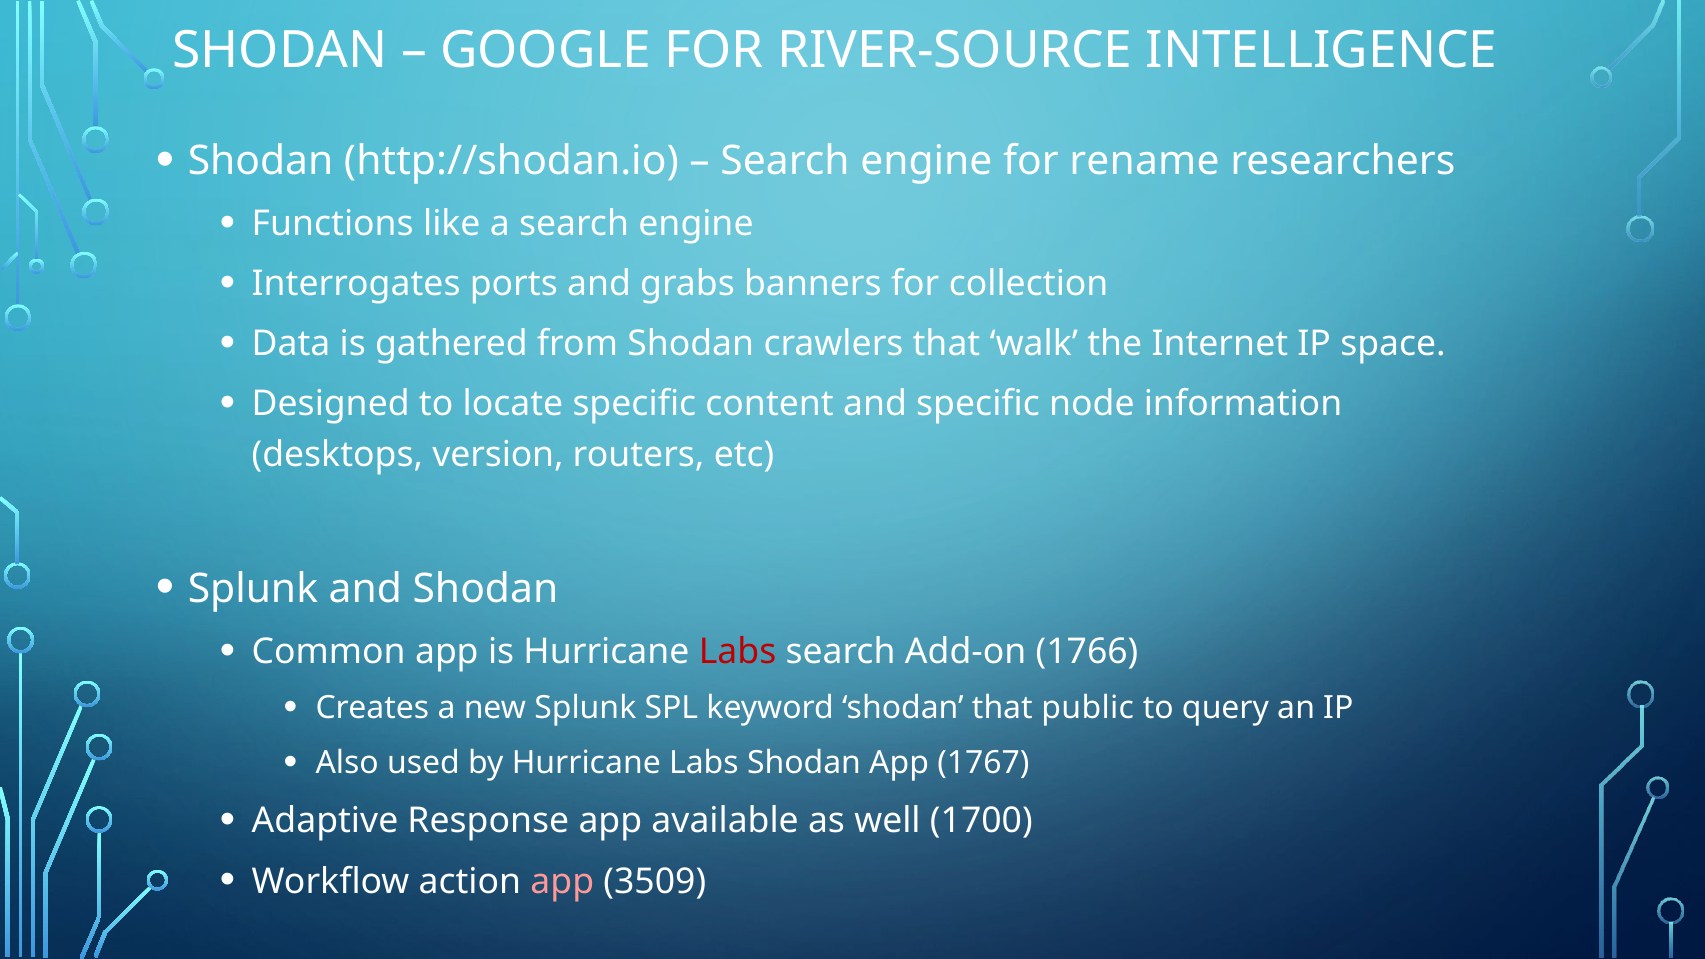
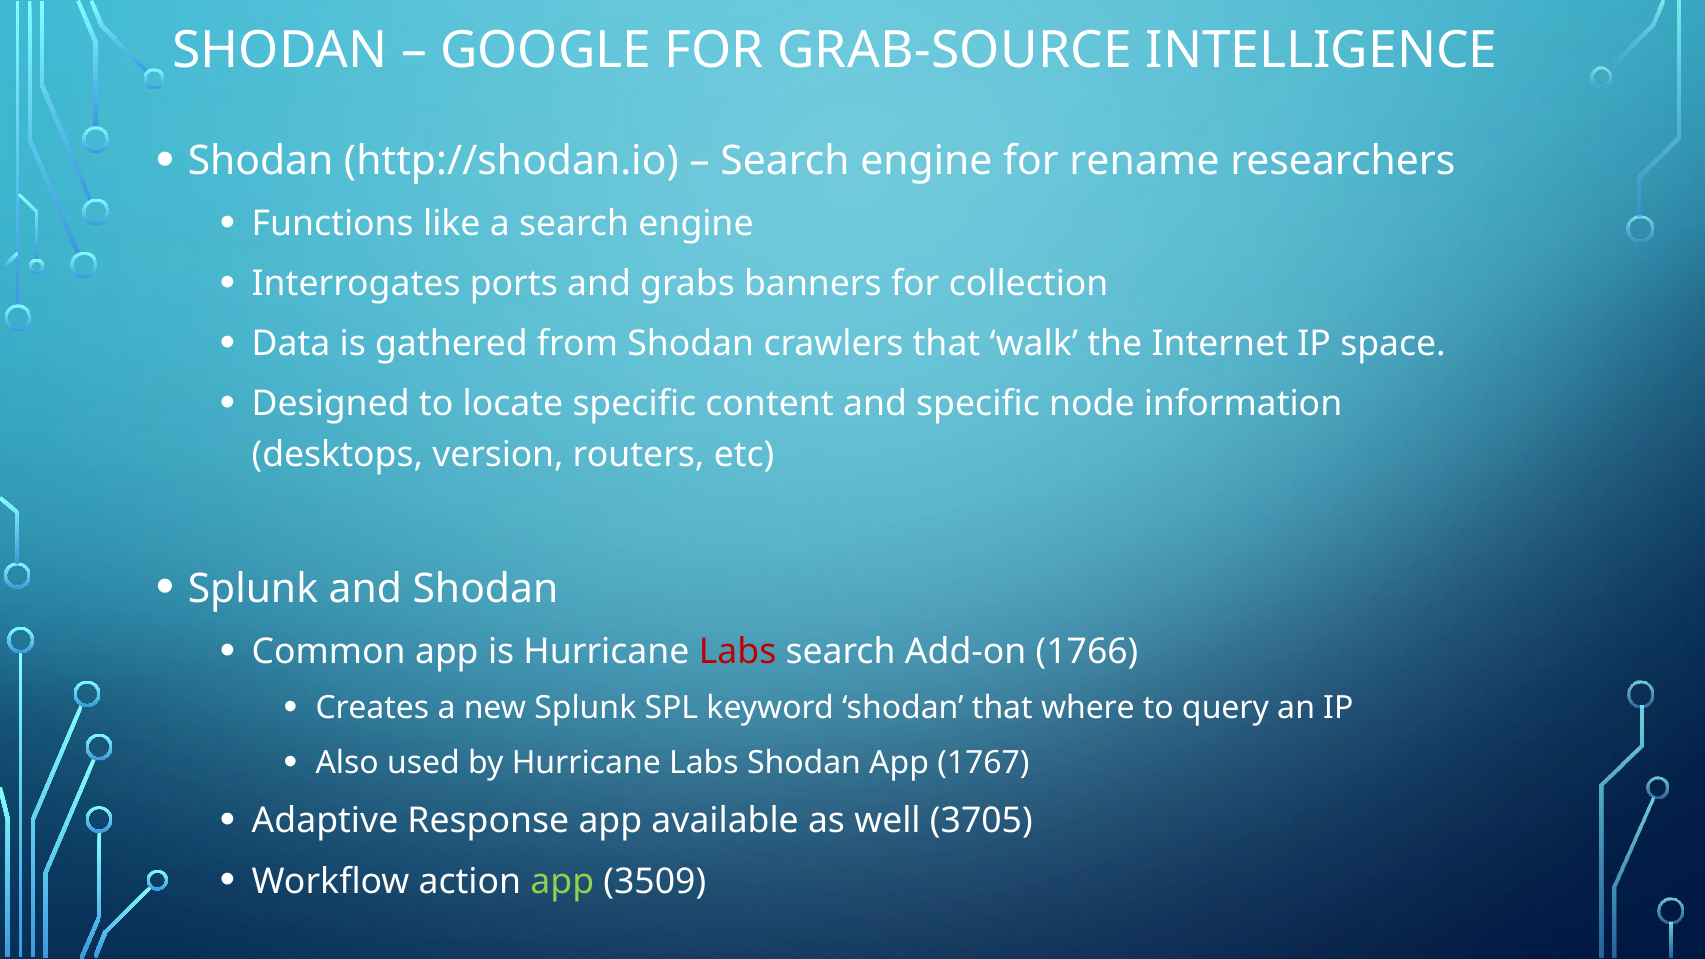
RIVER-SOURCE: RIVER-SOURCE -> GRAB-SOURCE (955, 50)
public: public -> where (1088, 708)
1700: 1700 -> 3705 (981, 821)
app colour: pink -> light green (562, 881)
